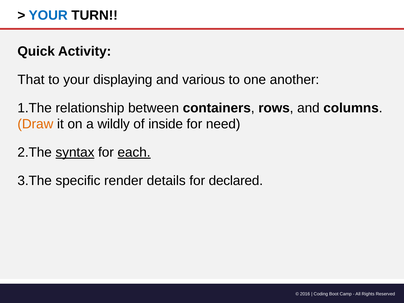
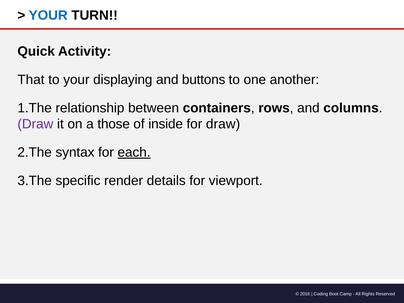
various: various -> buttons (204, 80)
Draw colour: orange -> purple (35, 124)
wildly: wildly -> those (114, 124)
for need: need -> draw (223, 124)
syntax underline: present -> none (75, 152)
declared: declared -> viewport (236, 181)
